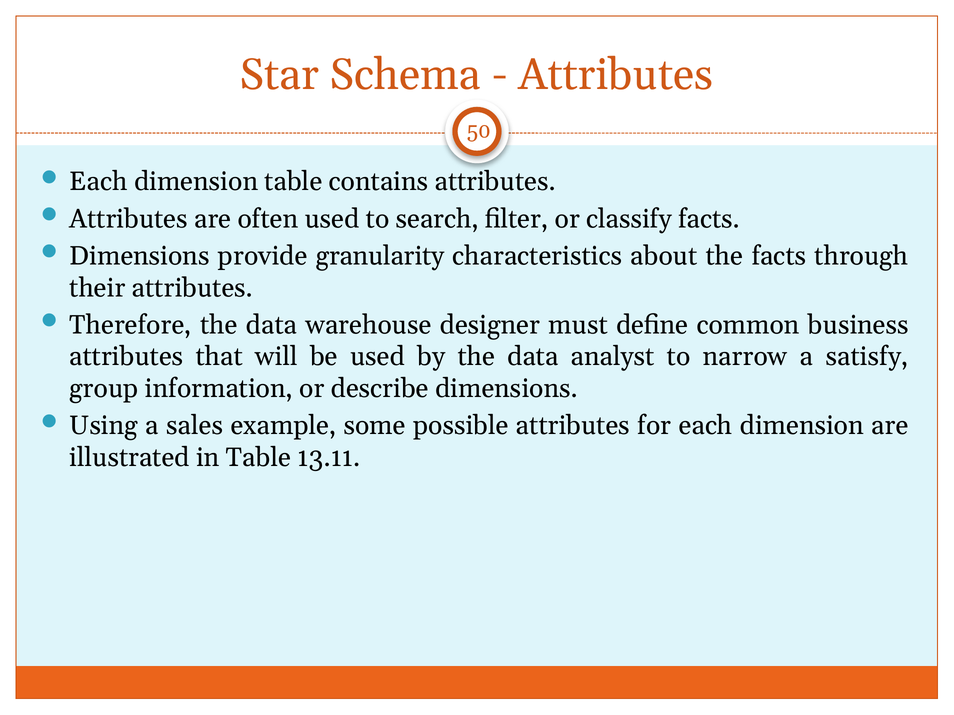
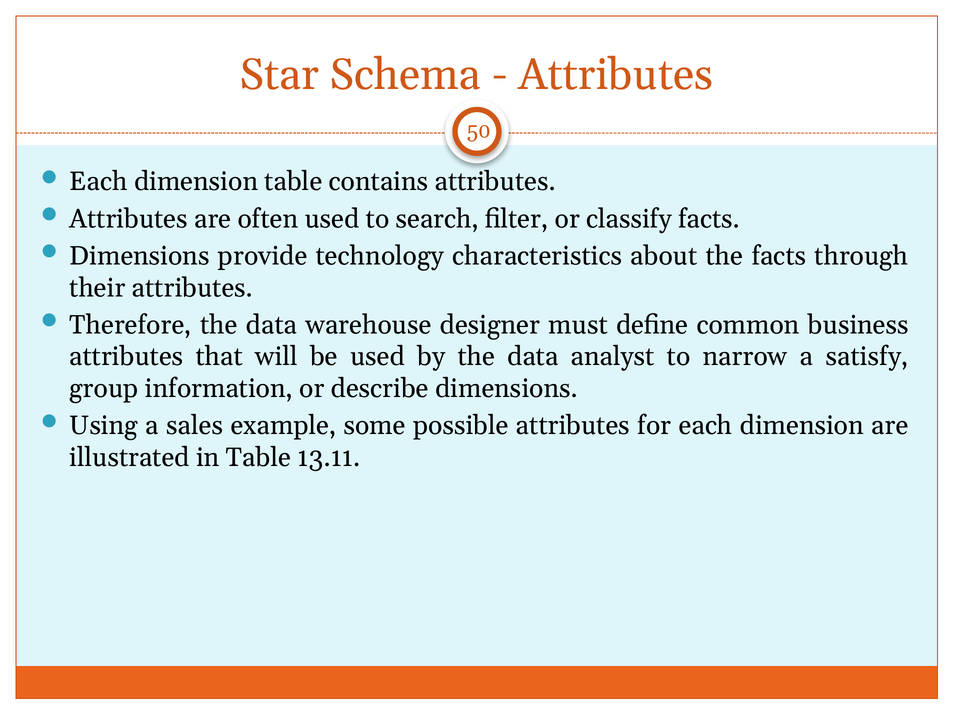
granularity: granularity -> technology (380, 256)
